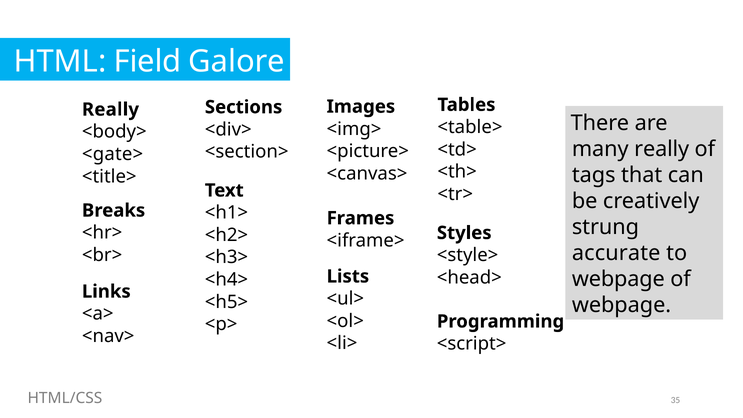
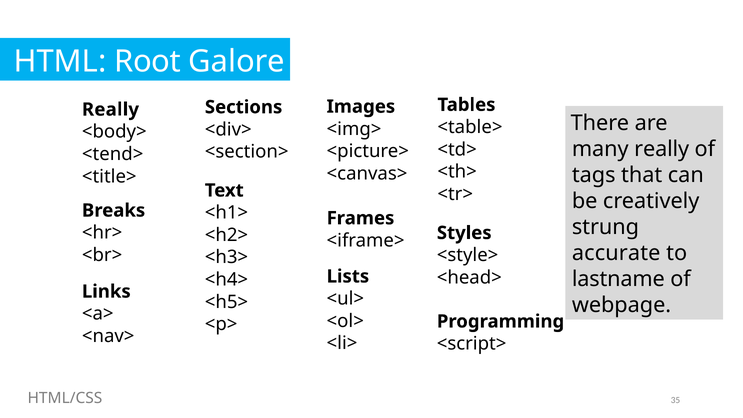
Field: Field -> Root (148, 61)
<gate>: <gate> -> <tend> (113, 154)
webpage: webpage -> lastname (618, 279)
